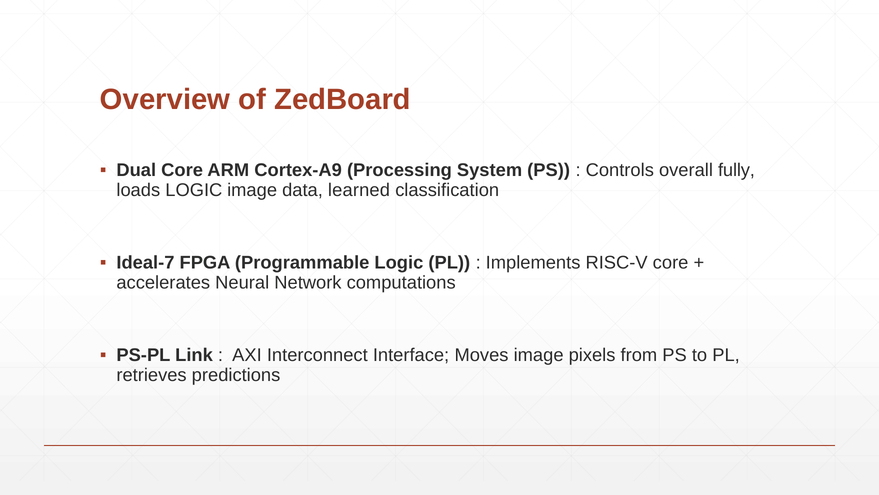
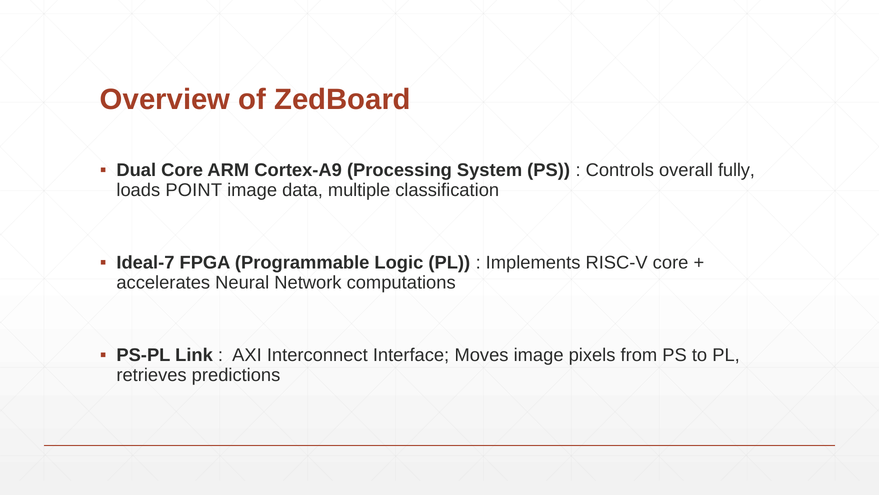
loads LOGIC: LOGIC -> POINT (194, 190)
learned: learned -> multiple (359, 190)
